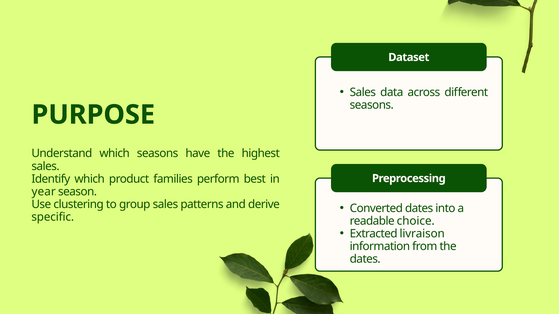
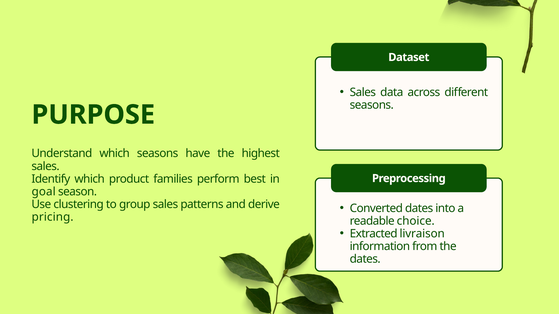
year: year -> goal (44, 192)
specific: specific -> pricing (53, 217)
